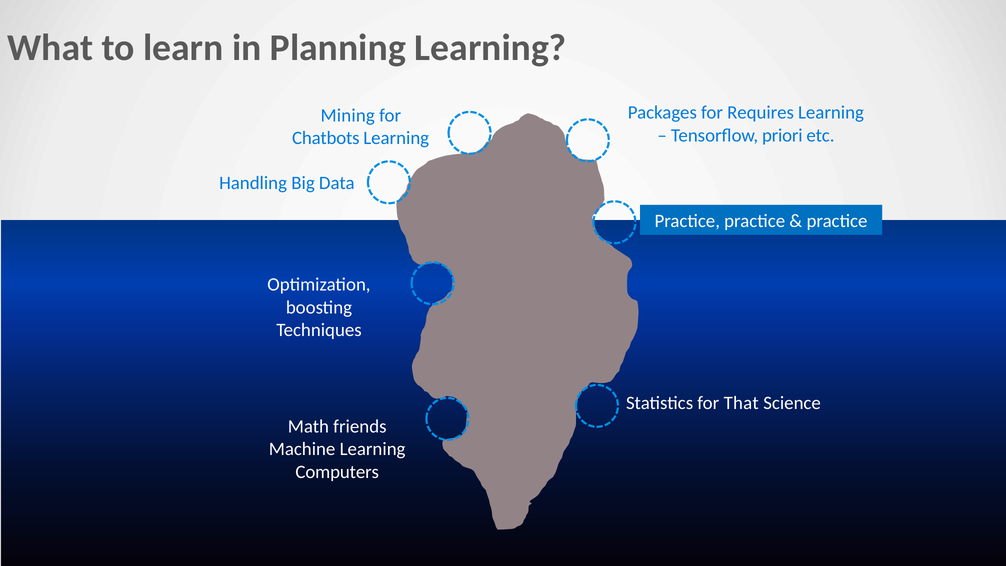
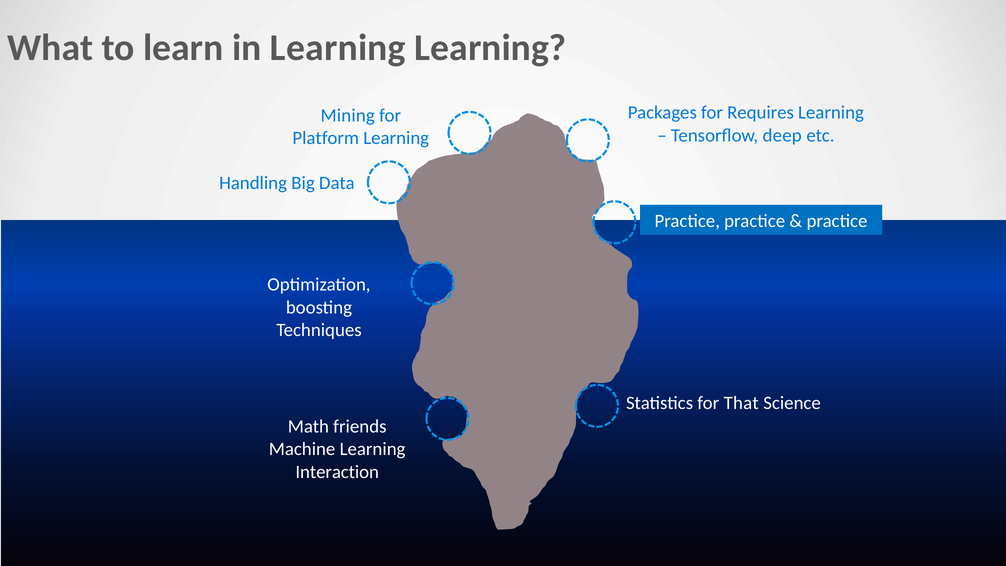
in Planning: Planning -> Learning (338, 48)
priori: priori -> deep (782, 135)
Chatbots: Chatbots -> Platform (326, 138)
Computers: Computers -> Interaction (337, 472)
